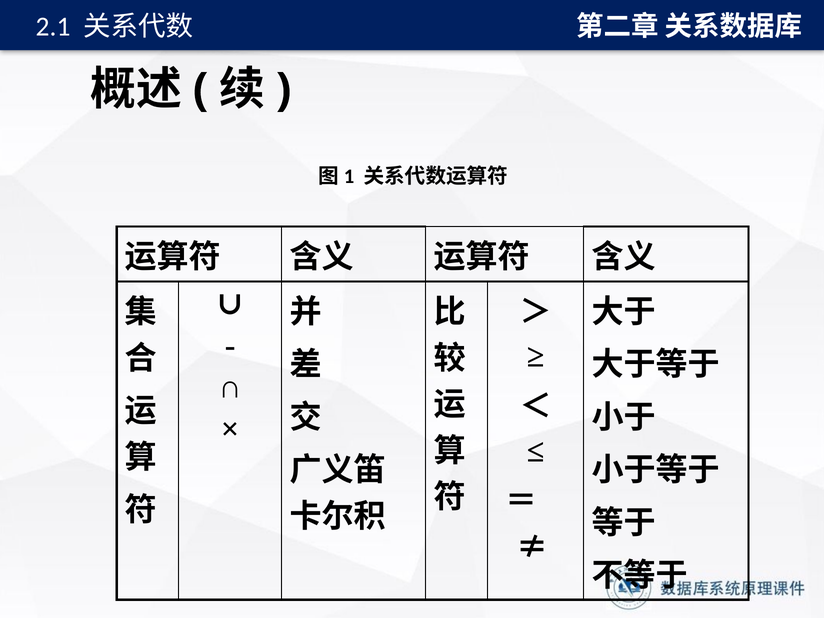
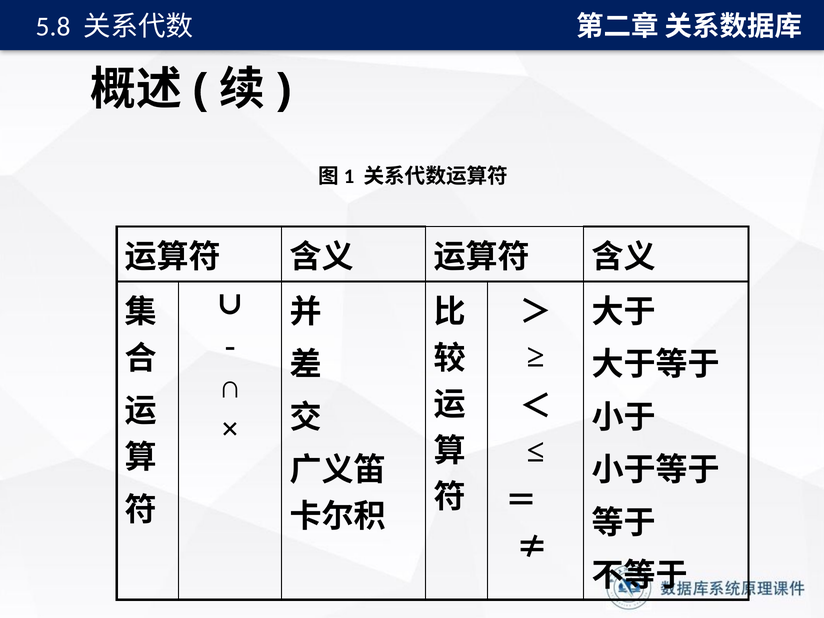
2.1: 2.1 -> 5.8 (53, 27)
